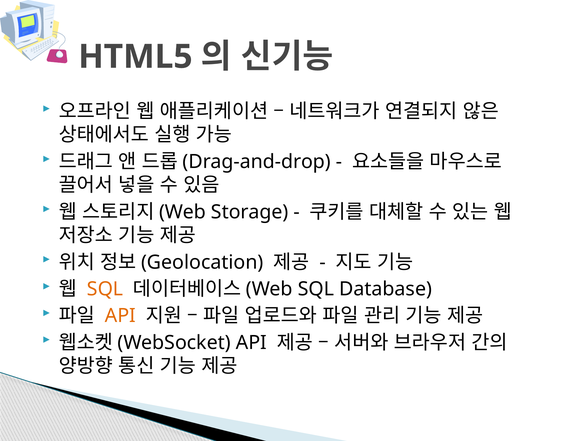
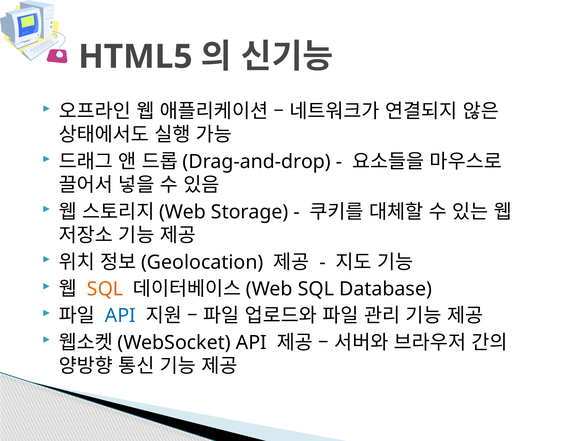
API colour: orange -> blue (120, 316)
